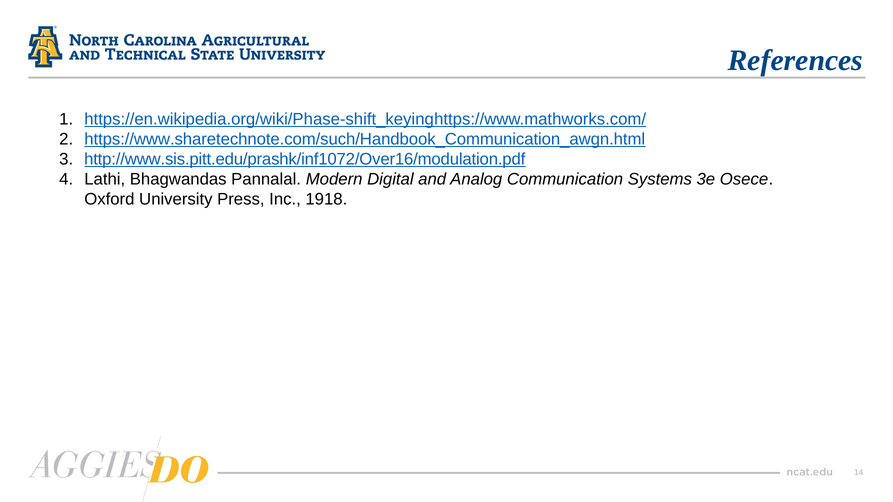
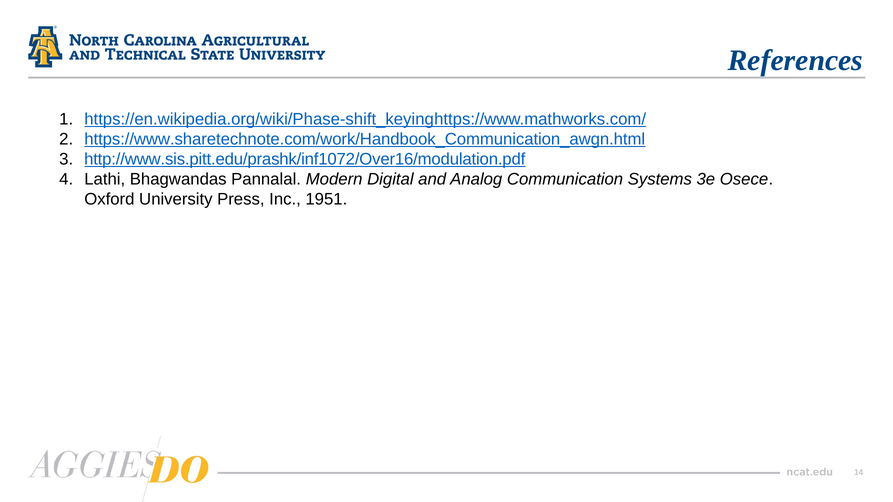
https://www.sharetechnote.com/such/Handbook_Communication_awgn.html: https://www.sharetechnote.com/such/Handbook_Communication_awgn.html -> https://www.sharetechnote.com/work/Handbook_Communication_awgn.html (365, 139)
1918: 1918 -> 1951 (326, 200)
